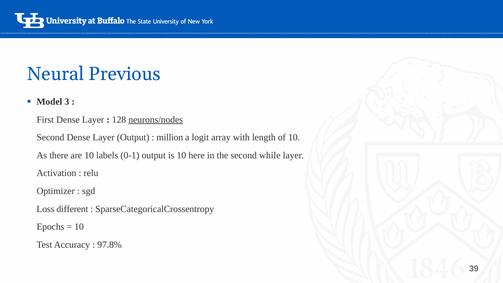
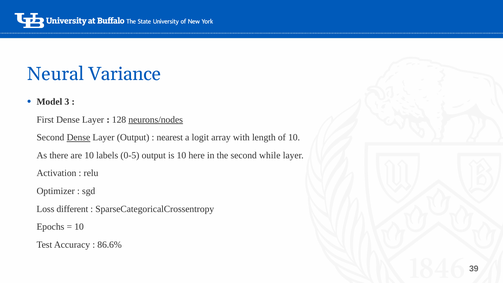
Previous: Previous -> Variance (125, 74)
Dense underline: none -> present (78, 137)
million: million -> nearest (170, 137)
0-1: 0-1 -> 0-5 (130, 155)
97.8%: 97.8% -> 86.6% (110, 245)
